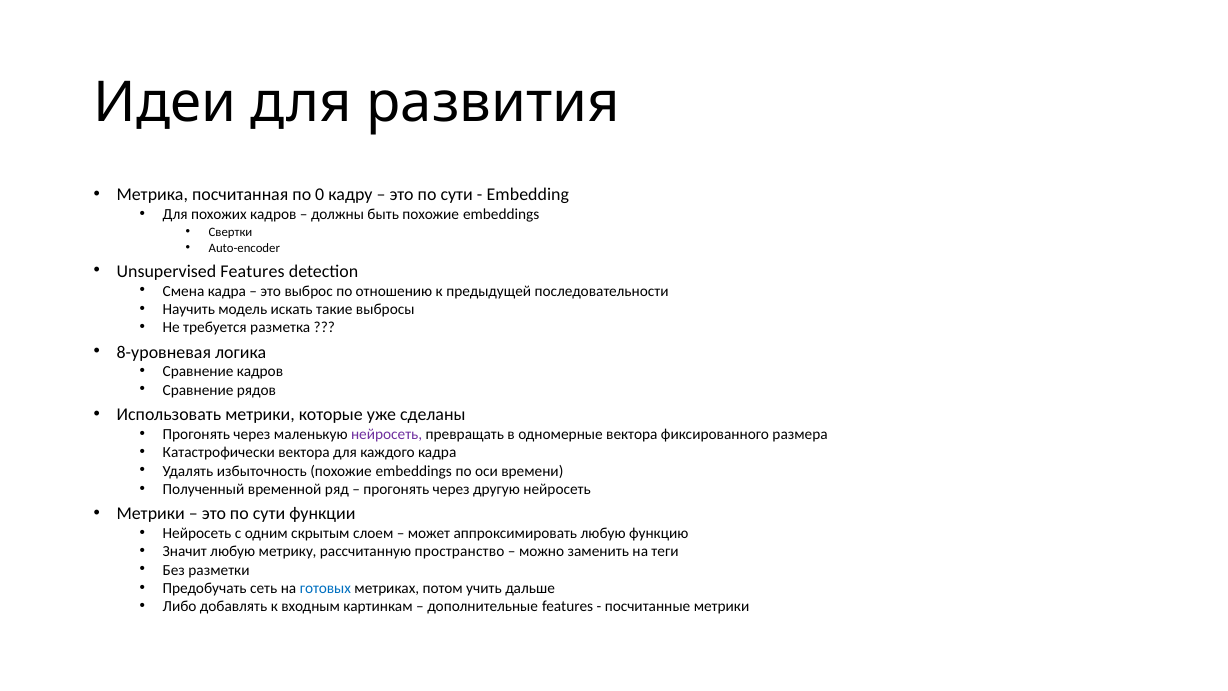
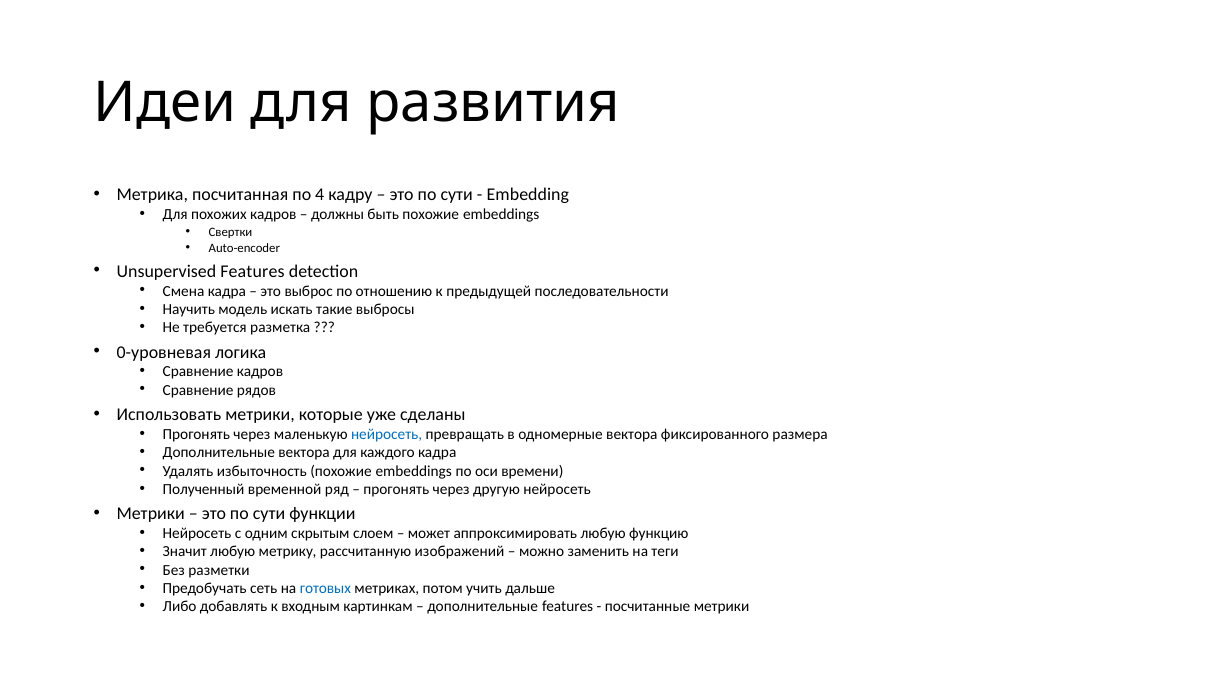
0: 0 -> 4 (320, 195)
8-уровневая: 8-уровневая -> 0-уровневая (164, 352)
нейросеть colour: purple -> blue (387, 434)
Катастрофически: Катастрофически -> Дополнительные (219, 452)
пространство: пространство -> изображений (460, 552)
